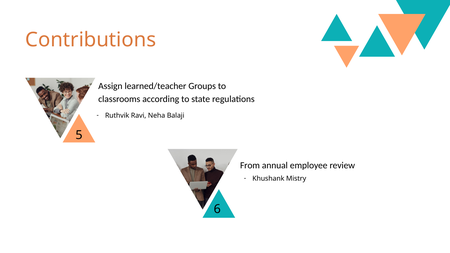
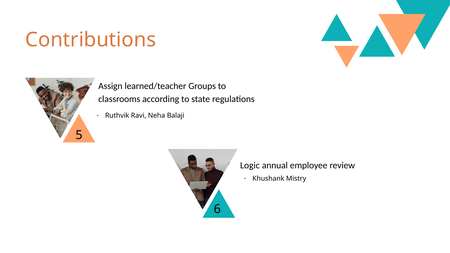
From: From -> Logic (250, 165)
